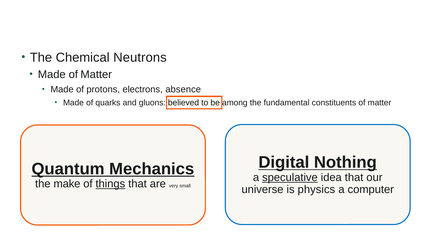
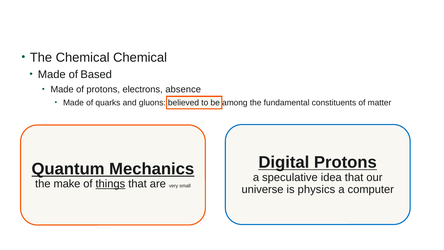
Chemical Neutrons: Neutrons -> Chemical (140, 57)
Made of Matter: Matter -> Based (96, 75)
Digital Nothing: Nothing -> Protons (345, 162)
speculative underline: present -> none (290, 177)
